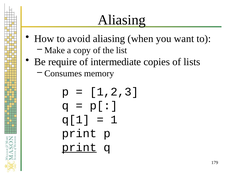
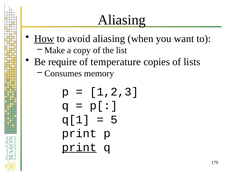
How underline: none -> present (44, 39)
intermediate: intermediate -> temperature (116, 62)
1: 1 -> 5 (114, 120)
